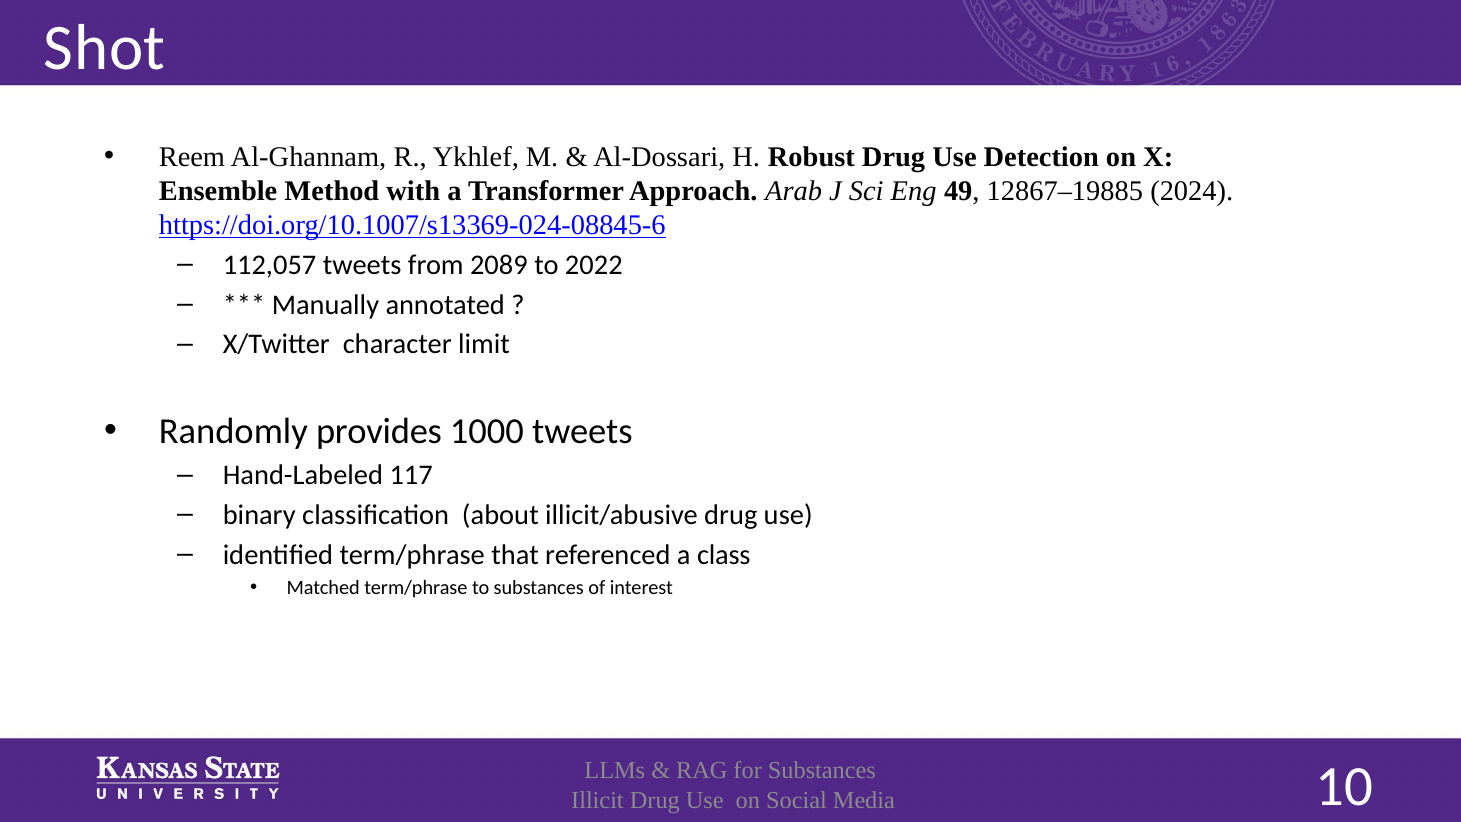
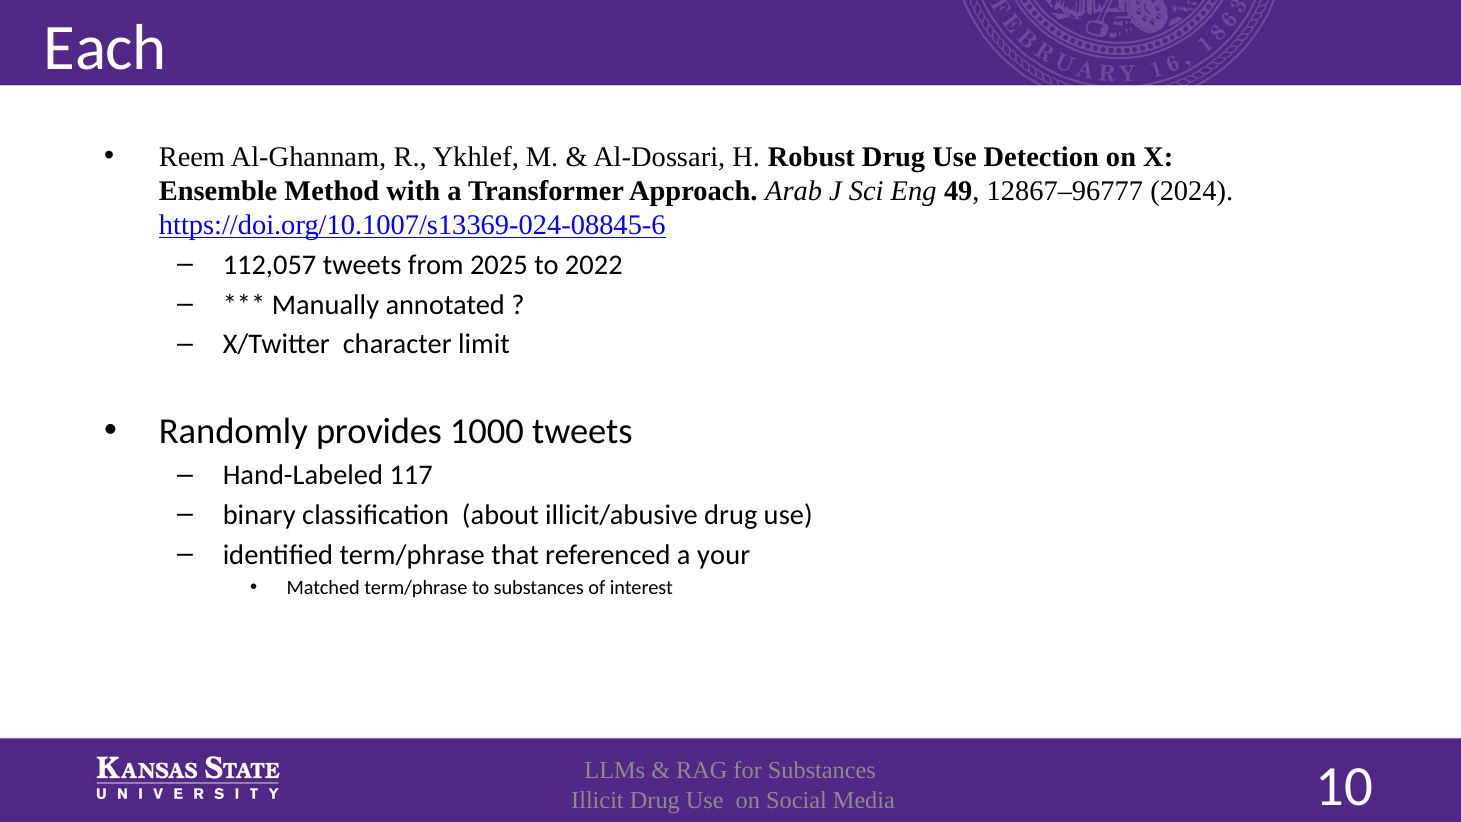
Shot: Shot -> Each (105, 48)
12867–19885: 12867–19885 -> 12867–96777 (1065, 191)
2089: 2089 -> 2025 (499, 265)
class: class -> your (724, 555)
